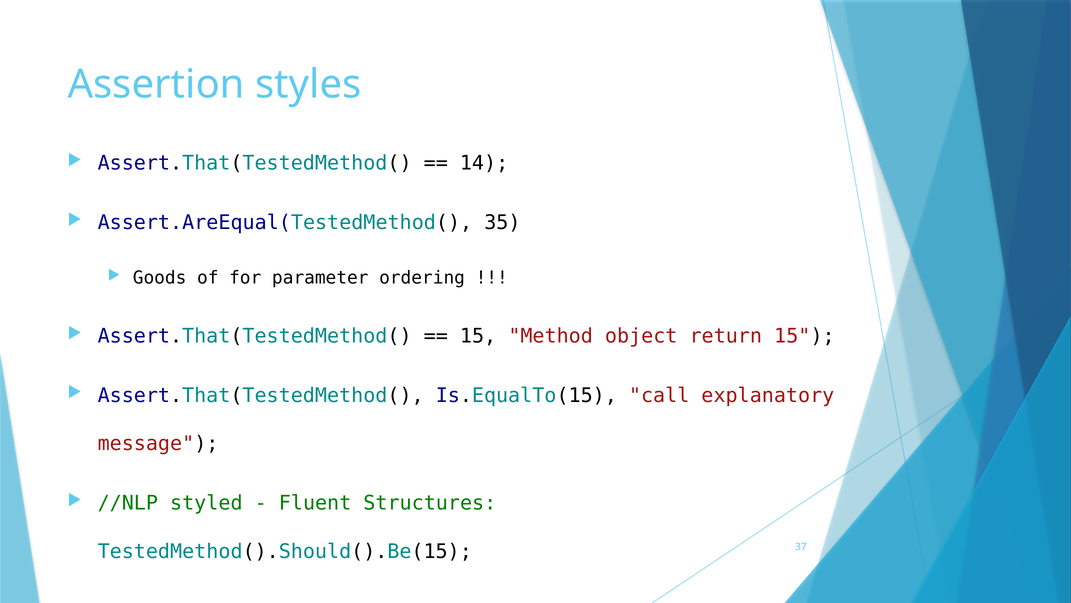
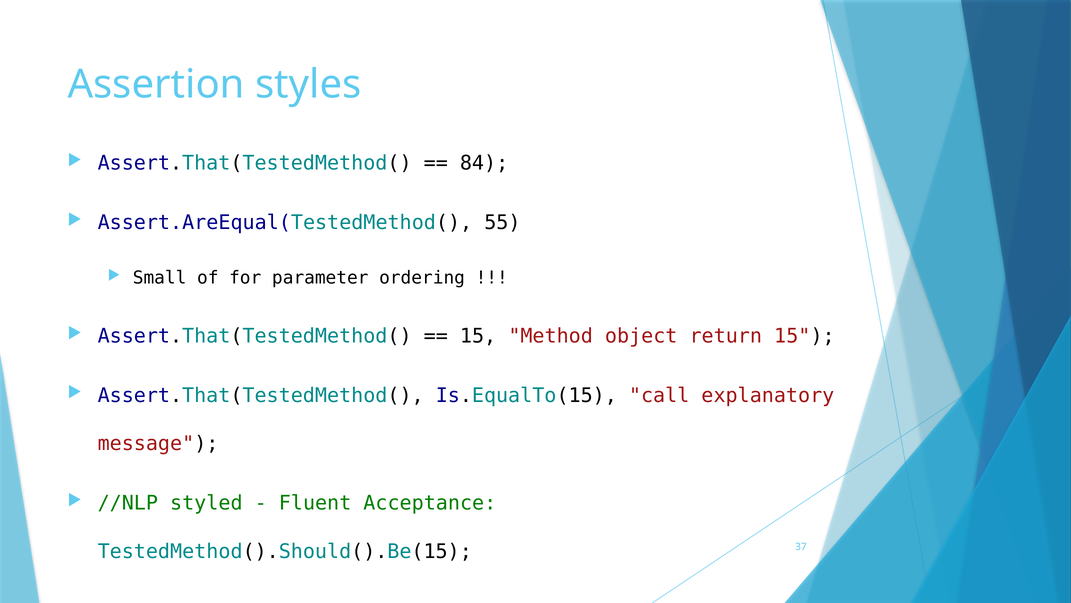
14: 14 -> 84 (484, 163)
35: 35 -> 55 (502, 223)
Goods: Goods -> Small (160, 278)
Structures: Structures -> Acceptance (430, 503)
